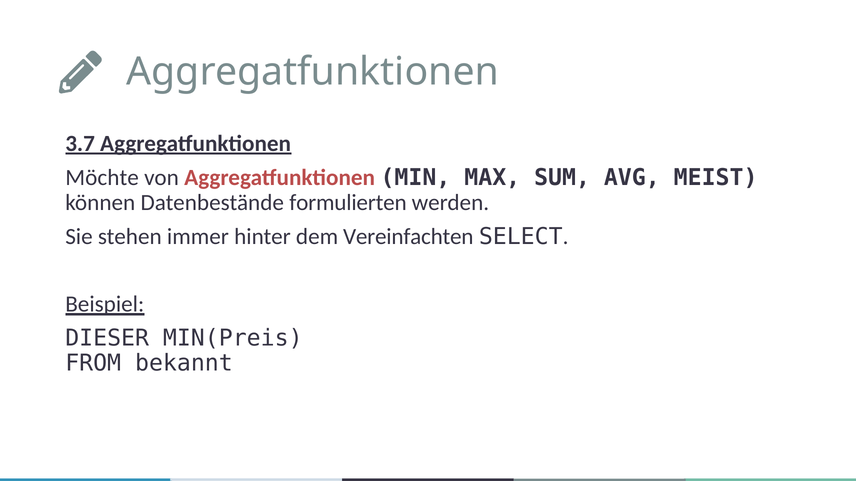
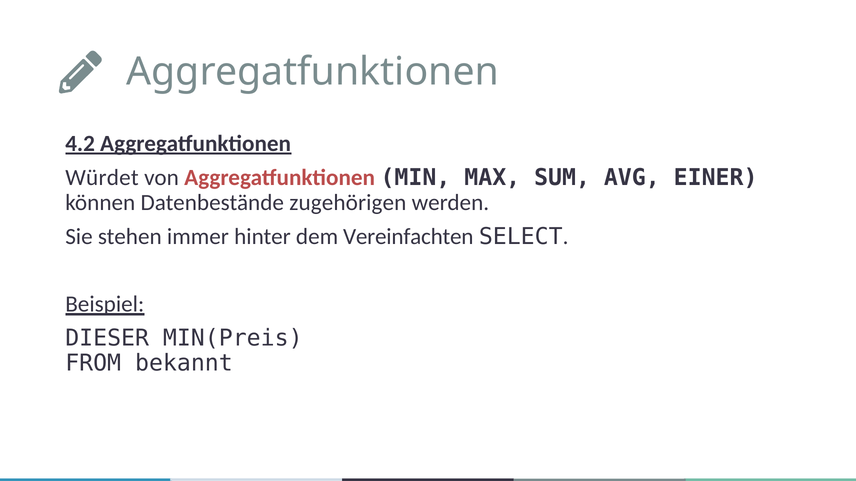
3.7: 3.7 -> 4.2 (80, 144)
Möchte: Möchte -> Würdet (102, 178)
MEIST: MEIST -> EINER (716, 178)
formulierten: formulierten -> zugehörigen (348, 203)
